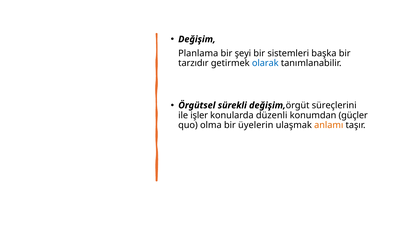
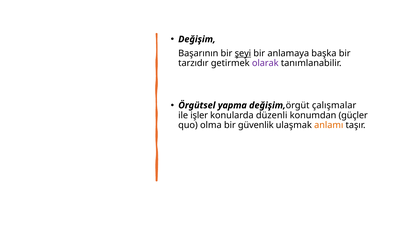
Planlama: Planlama -> Başarının (198, 53)
şeyi underline: none -> present (243, 53)
sistemleri: sistemleri -> anlamaya (288, 53)
olarak colour: blue -> purple (265, 63)
sürekli: sürekli -> yapma (232, 105)
süreçlerini: süreçlerini -> çalışmalar (334, 105)
üyelerin: üyelerin -> güvenlik (256, 125)
